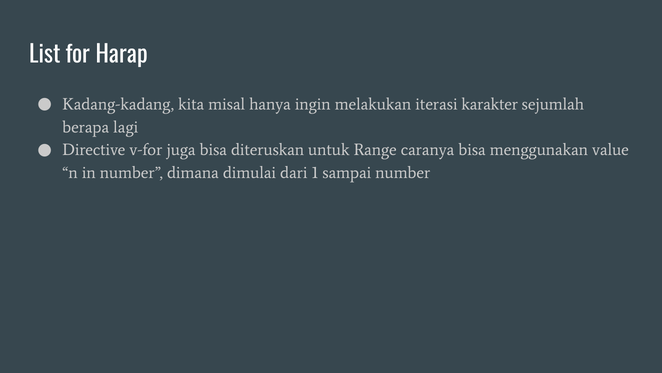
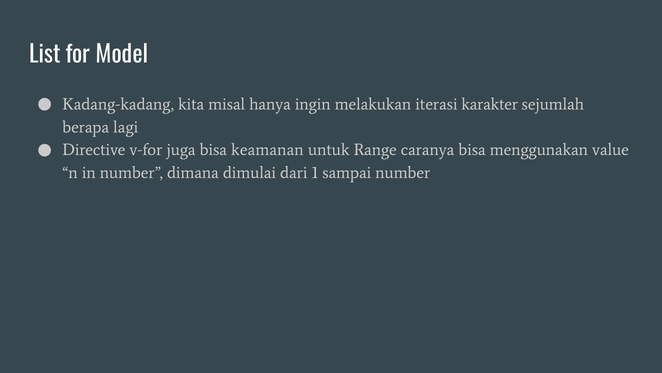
Harap: Harap -> Model (122, 55)
diteruskan: diteruskan -> keamanan (267, 150)
